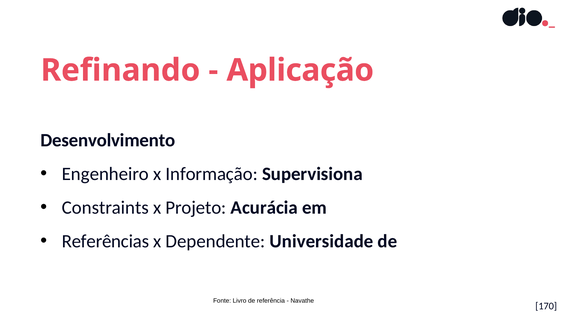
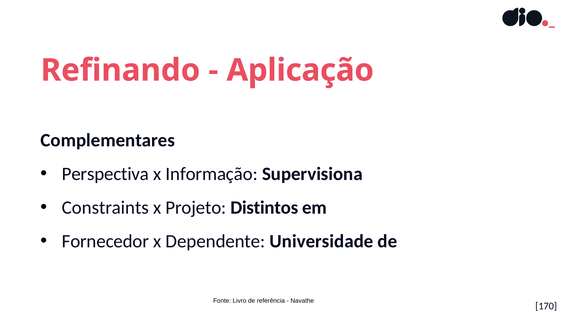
Desenvolvimento: Desenvolvimento -> Complementares (108, 140)
Engenheiro: Engenheiro -> Perspectiva (105, 174)
Acurácia: Acurácia -> Distintos (264, 207)
Referências: Referências -> Fornecedor (105, 241)
